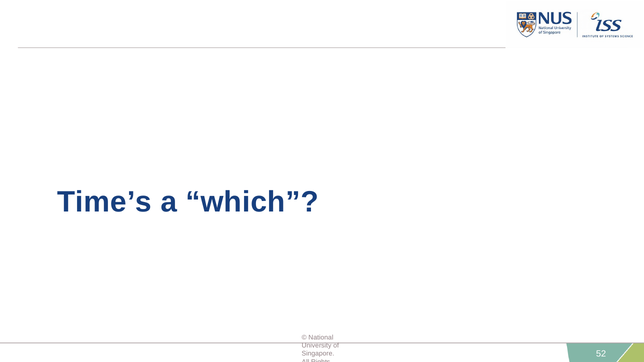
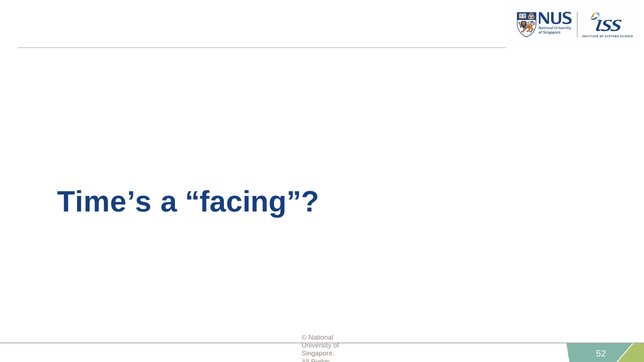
which: which -> facing (252, 202)
